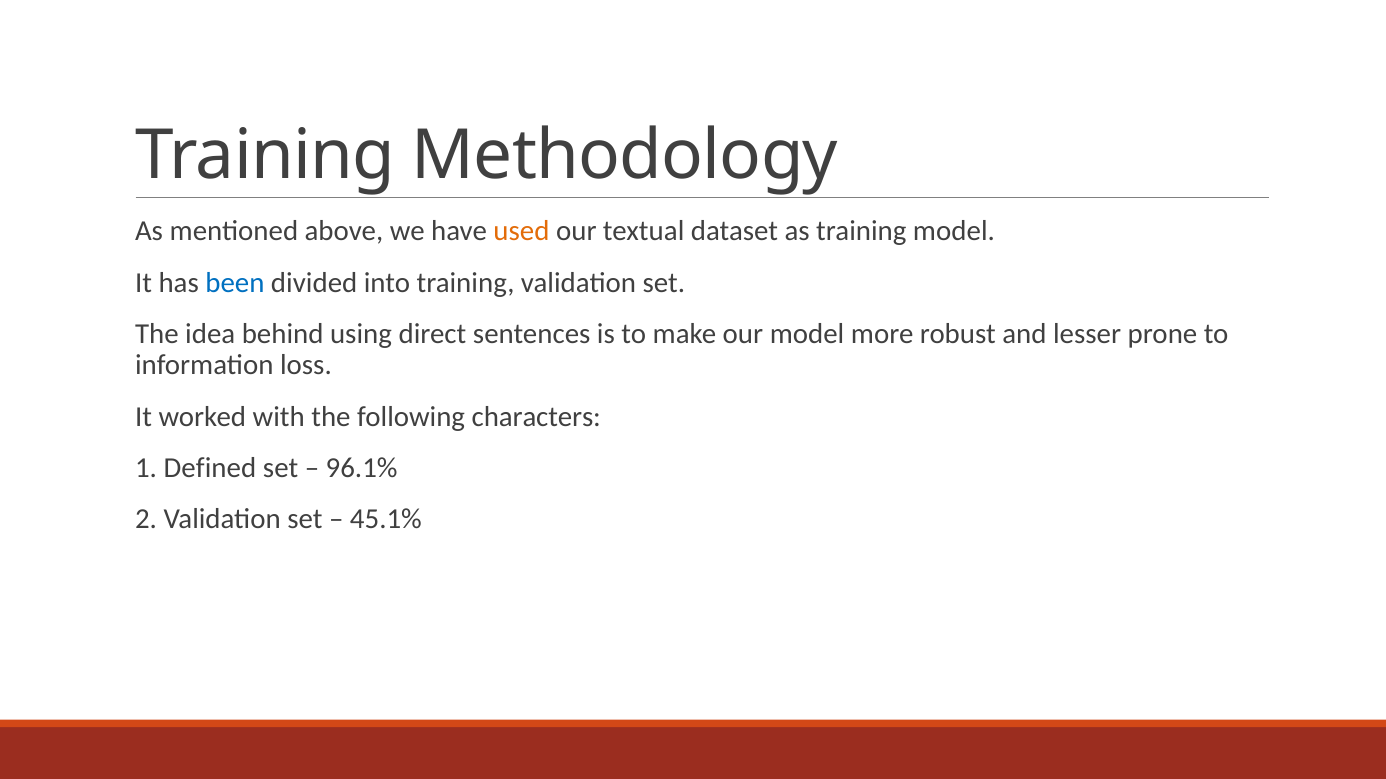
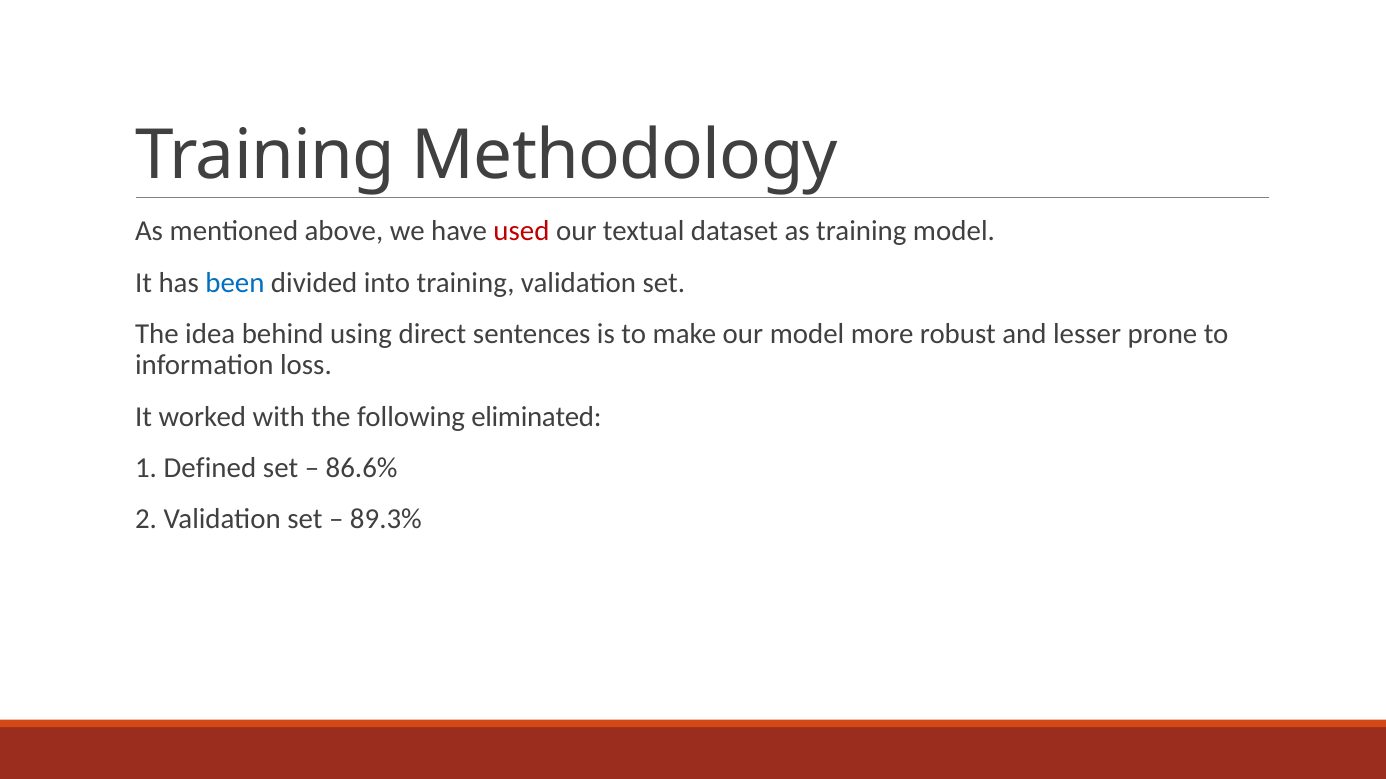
used colour: orange -> red (521, 232)
characters: characters -> eliminated (536, 417)
96.1%: 96.1% -> 86.6% (362, 468)
45.1%: 45.1% -> 89.3% (386, 520)
